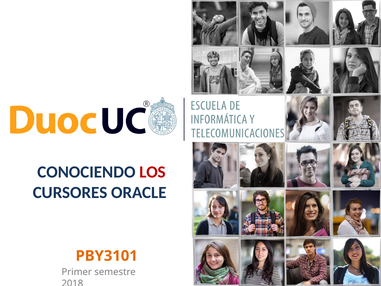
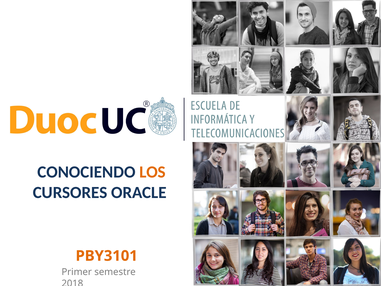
LOS colour: red -> orange (152, 172)
